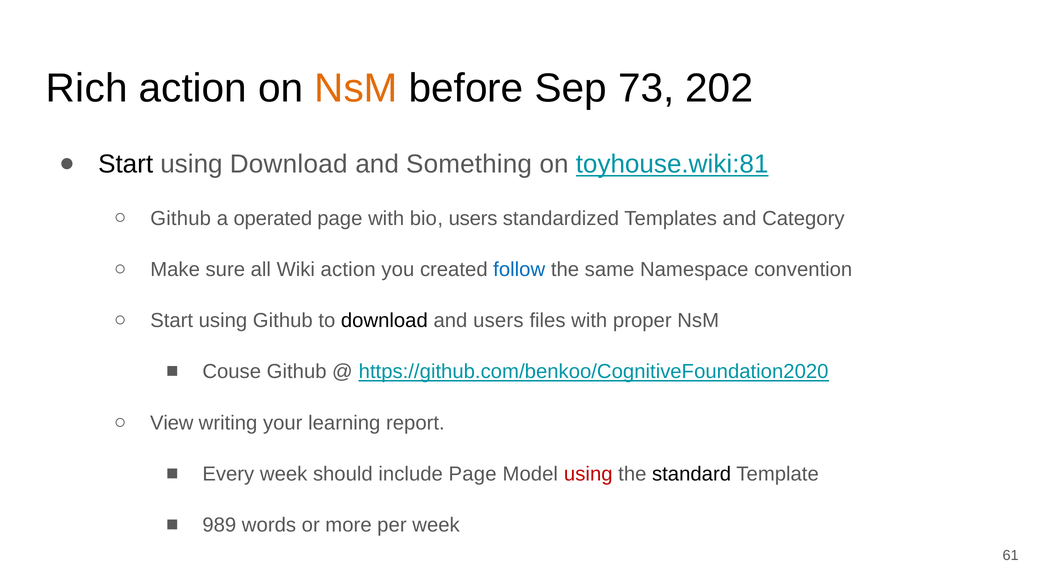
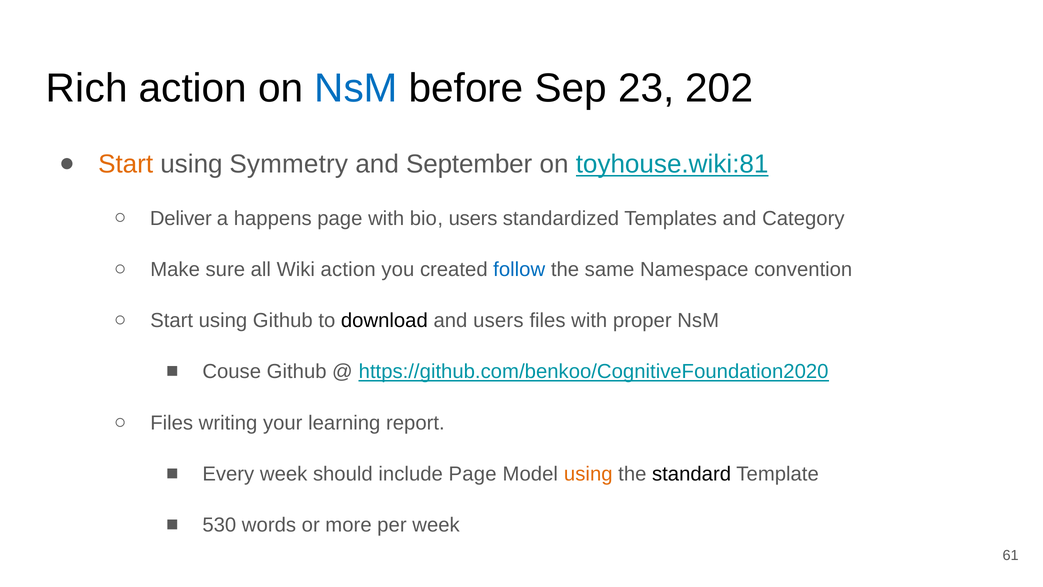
NsM colour: orange -> blue (356, 88)
73: 73 -> 23 (646, 88)
Start colour: black -> orange (126, 164)
using Download: Download -> Symmetry (289, 164)
Something: Something -> September (469, 164)
Github: Github -> Deliver (181, 218)
operated: operated -> happens (273, 218)
View: View -> Files (172, 423)
using colour: red -> orange (588, 474)
989: 989 -> 530 (219, 525)
